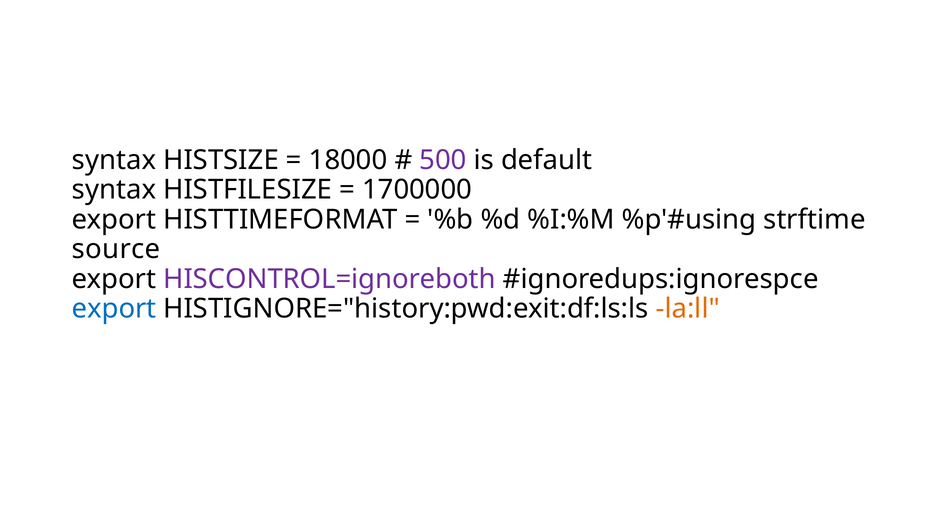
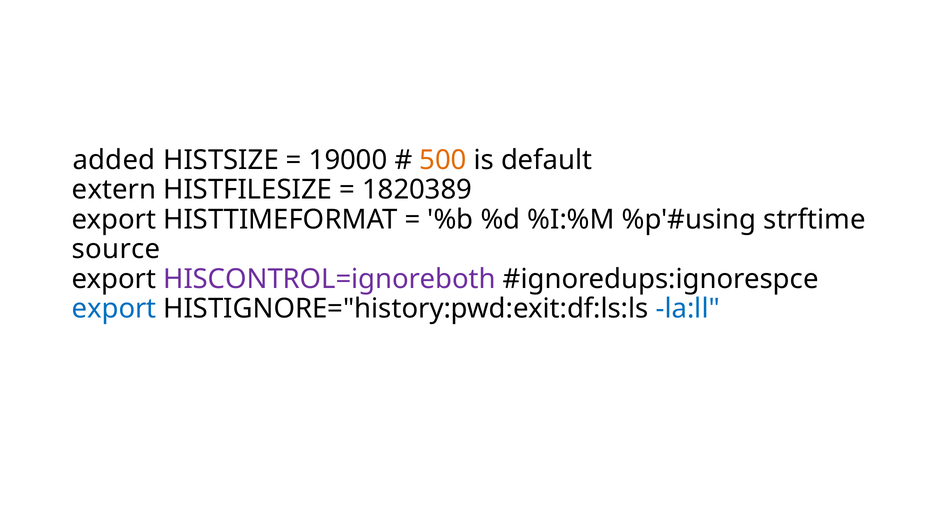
syntax: syntax -> added (114, 160)
18000: 18000 -> 19000 (348, 160)
500 colour: purple -> orange (443, 160)
syntax: syntax -> extern (114, 190)
1700000: 1700000 -> 1820389 (417, 190)
la:ll colour: orange -> blue (688, 309)
